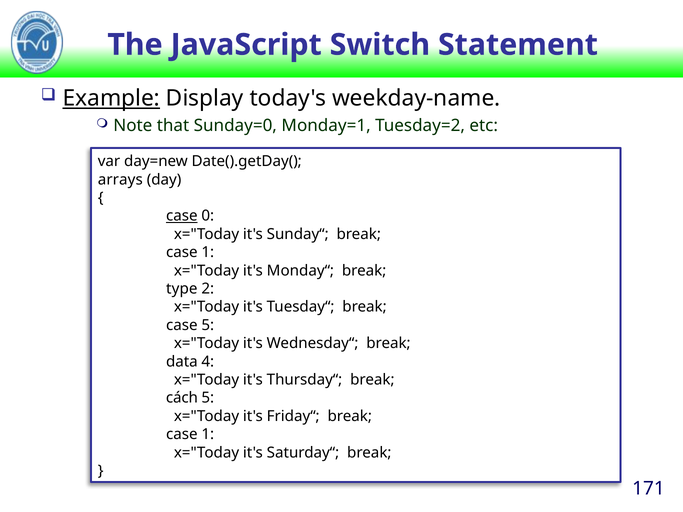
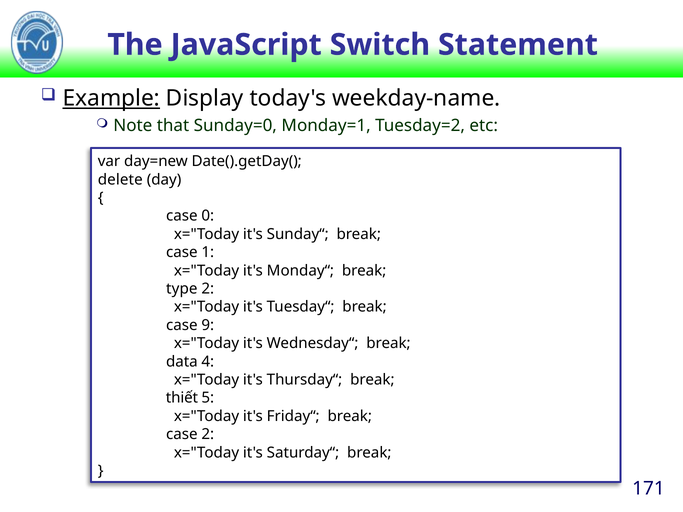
arrays: arrays -> delete (120, 180)
case underline: present -> none (182, 216)
case 5: 5 -> 9 (208, 325)
cách: cách -> thiết (182, 398)
1: 1 -> 2 (208, 435)
